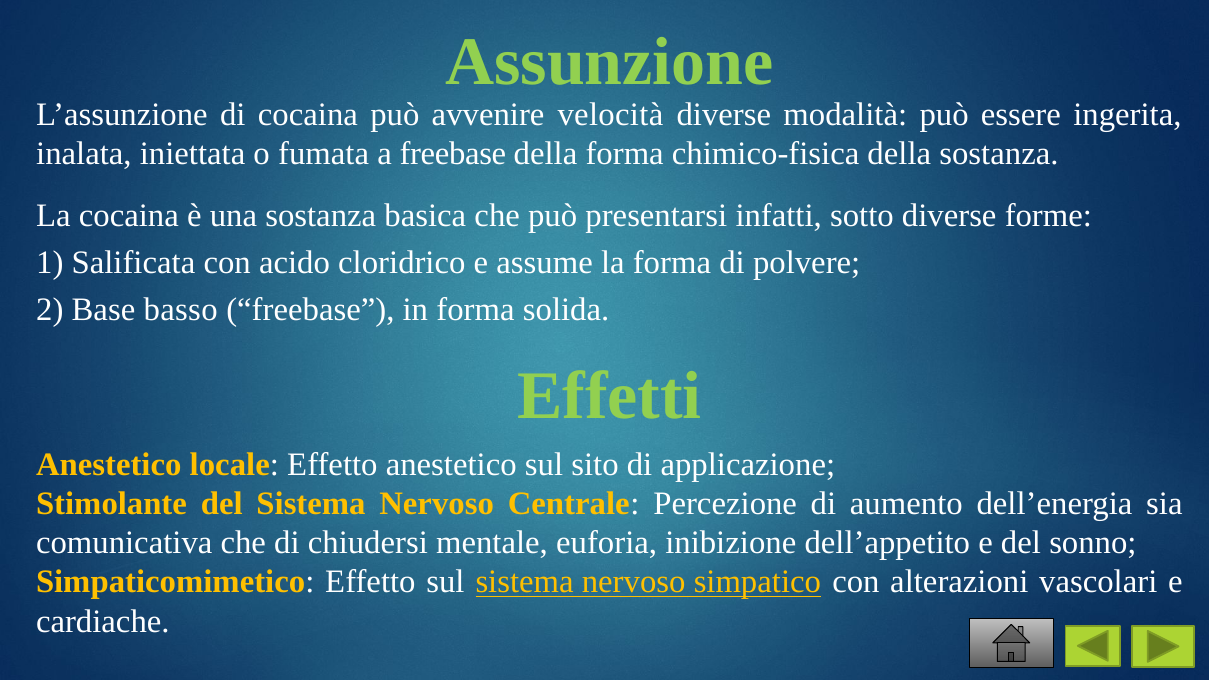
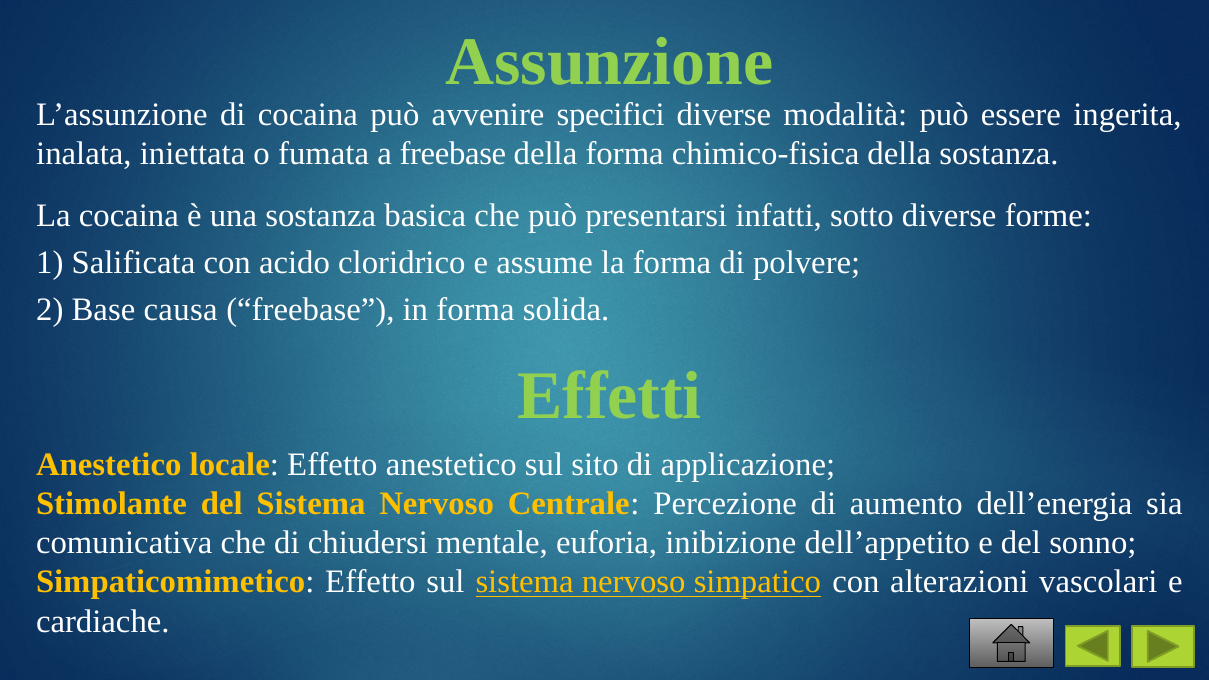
velocità: velocità -> specifici (611, 115)
basso: basso -> causa (181, 310)
